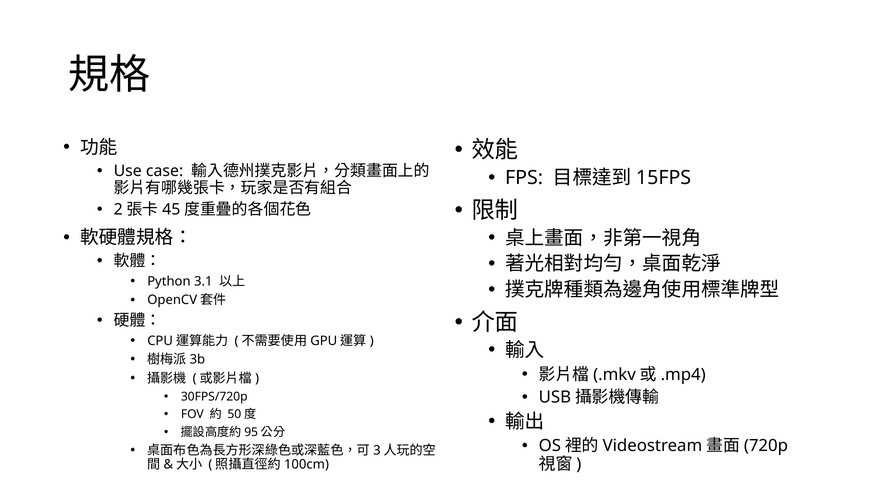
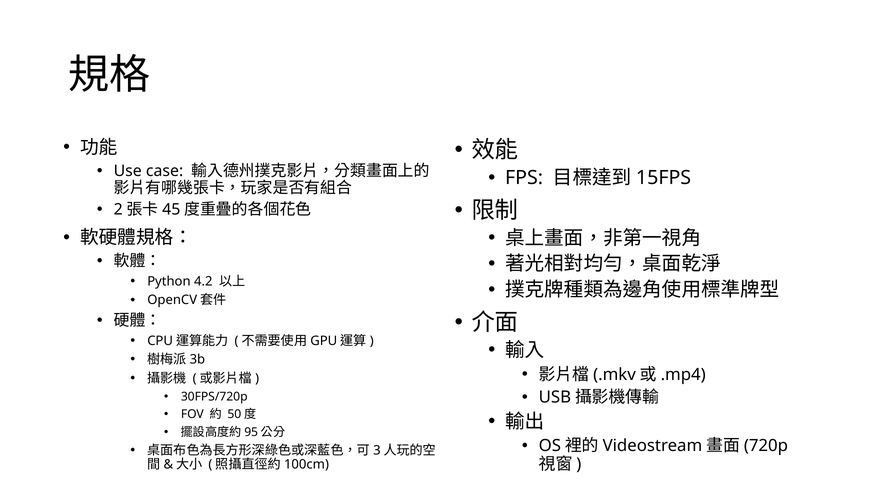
3.1: 3.1 -> 4.2 (203, 281)
